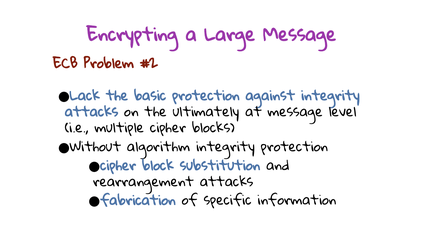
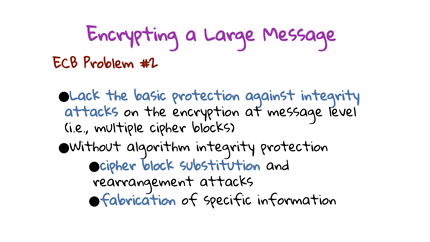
ultimately: ultimately -> encryption (206, 112)
